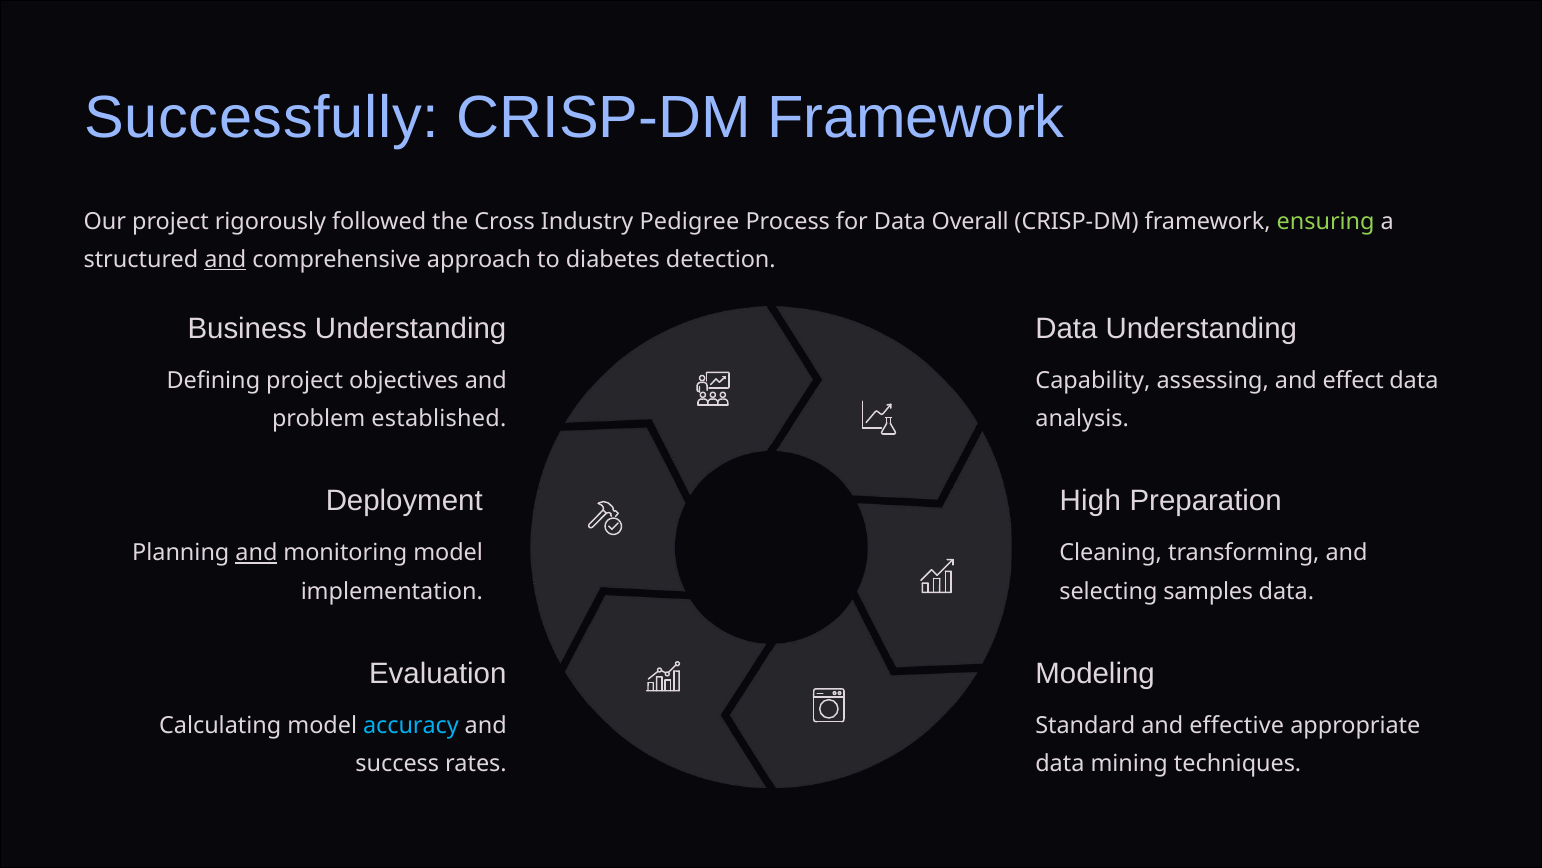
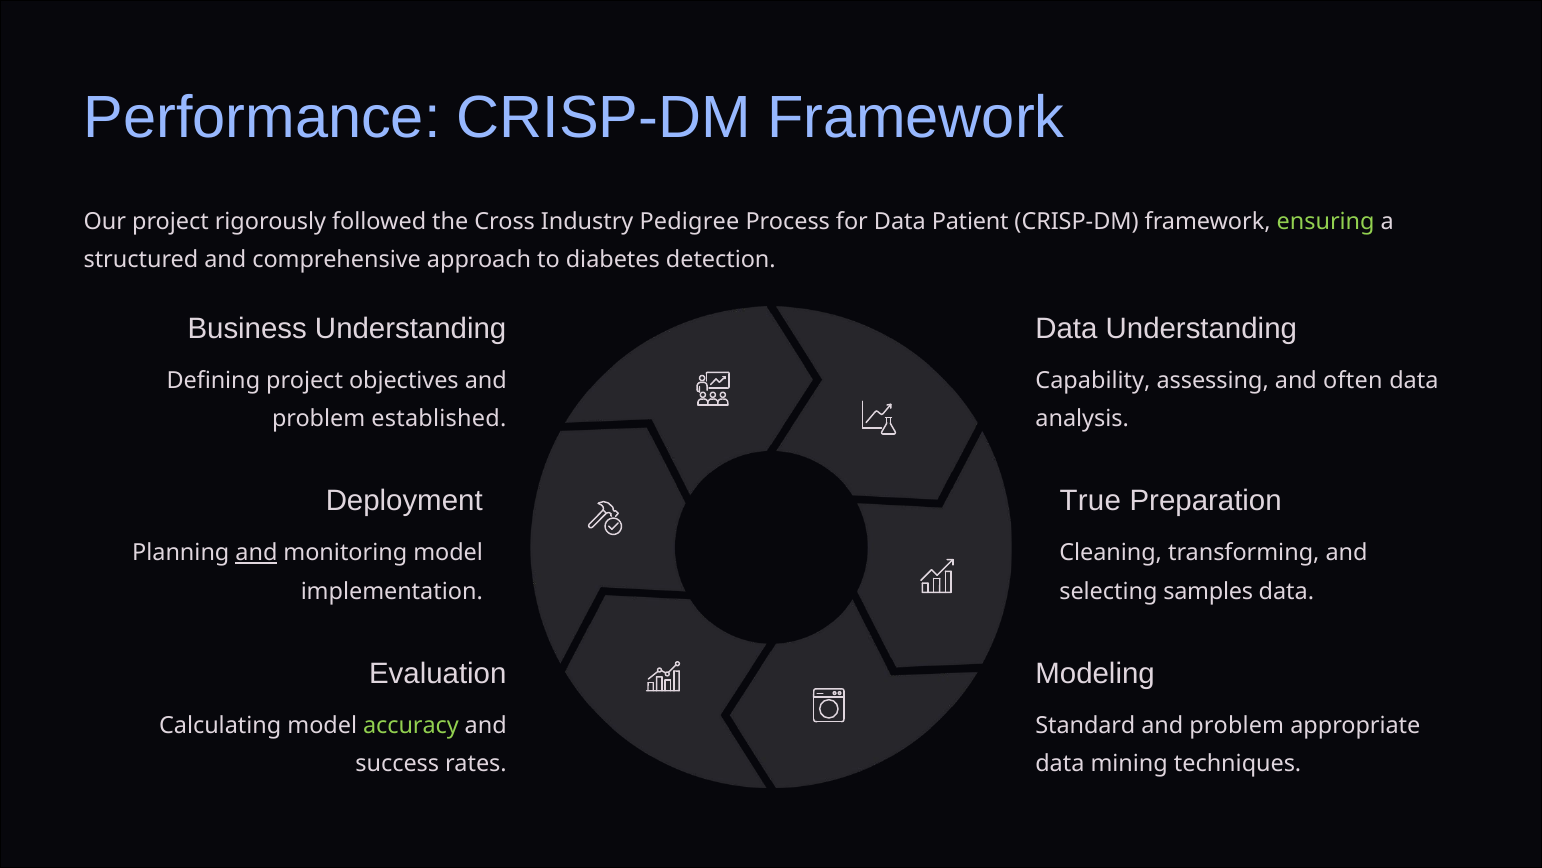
Successfully: Successfully -> Performance (262, 118)
Overall: Overall -> Patient (970, 221)
and underline: present -> none (225, 259)
effect: effect -> often (1353, 380)
High: High -> True (1090, 500)
accuracy colour: light blue -> light green (411, 725)
effective: effective -> problem (1237, 725)
